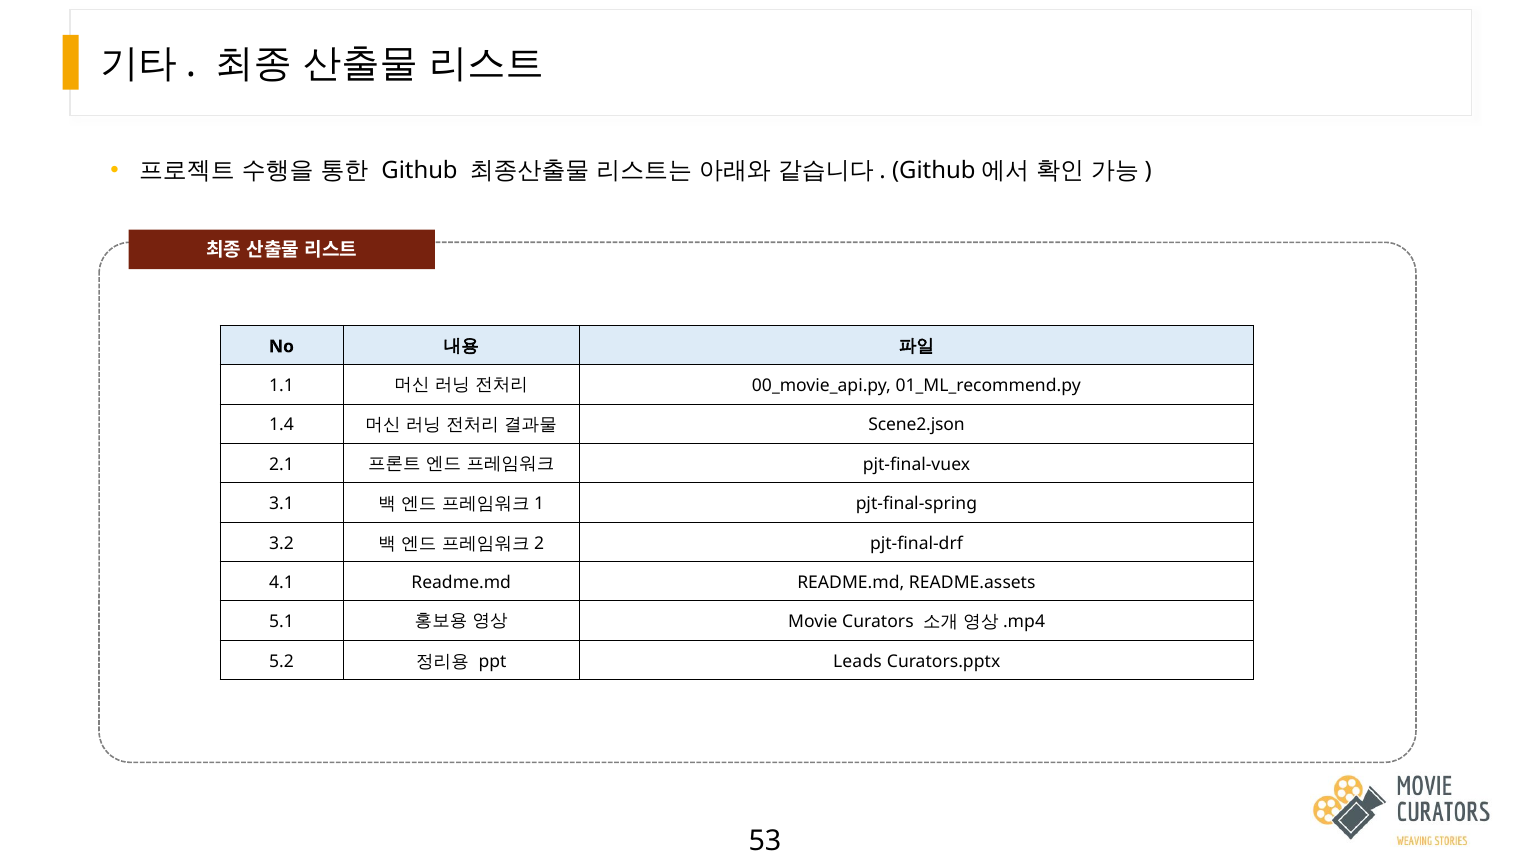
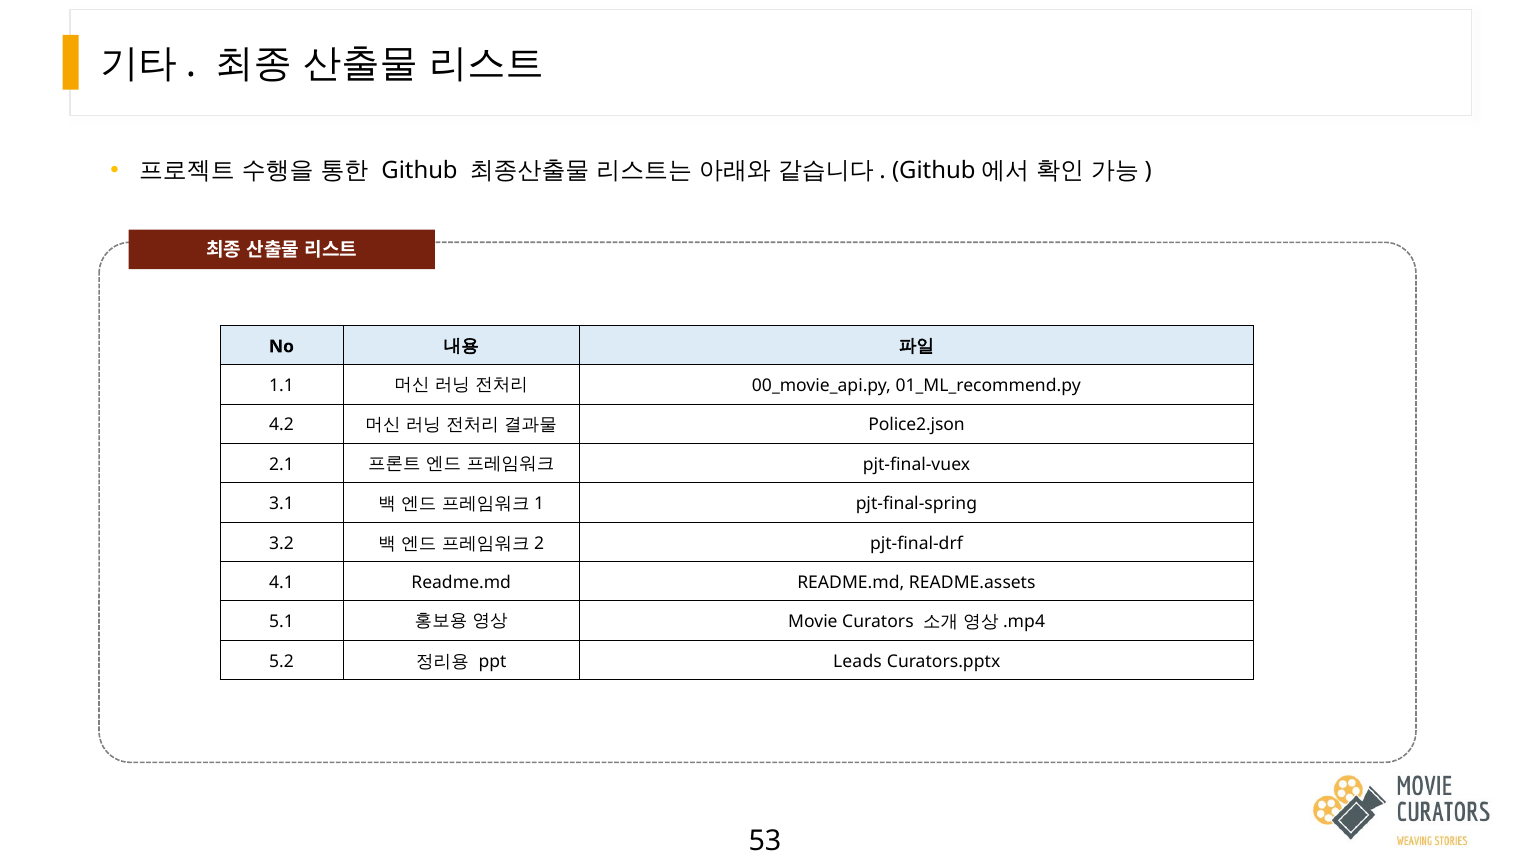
1.4: 1.4 -> 4.2 (282, 425)
Scene2.json: Scene2.json -> Police2.json (917, 425)
